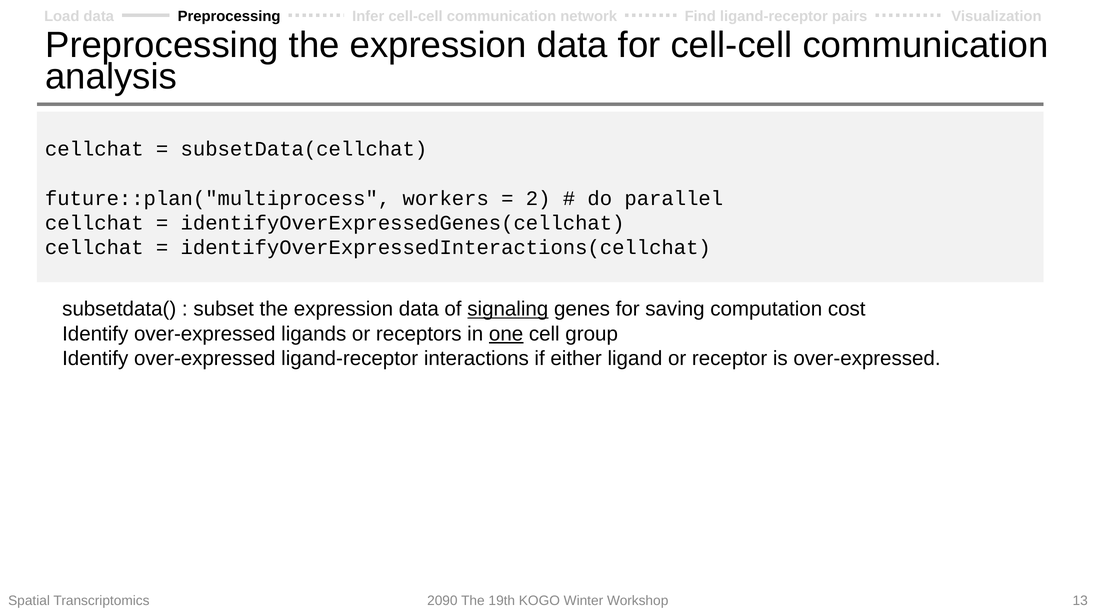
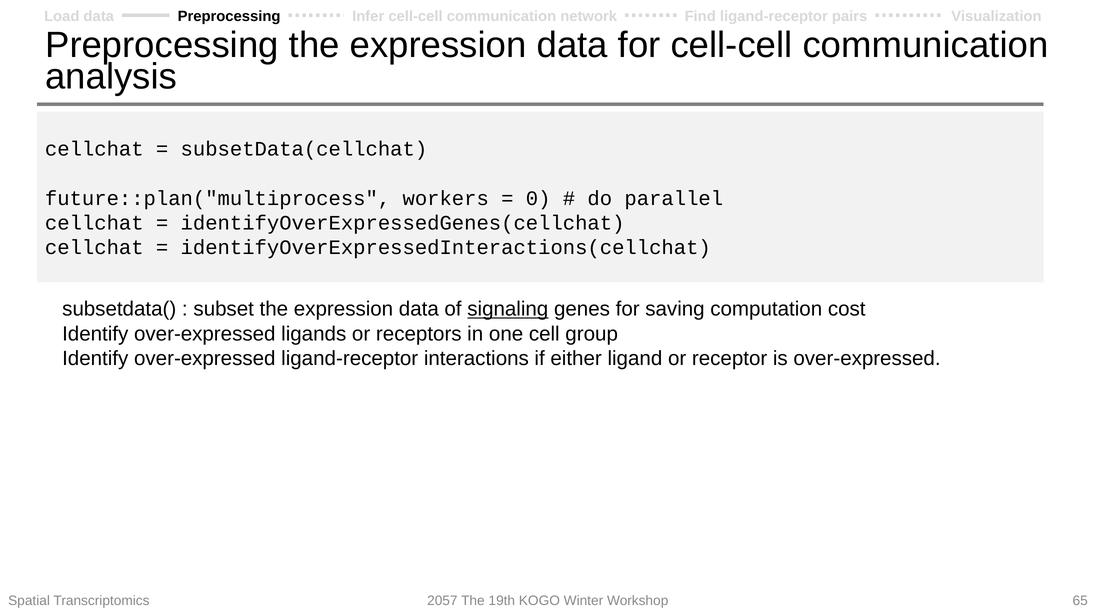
2: 2 -> 0 (538, 199)
one underline: present -> none (506, 334)
2090: 2090 -> 2057 (442, 601)
13: 13 -> 65 (1080, 601)
